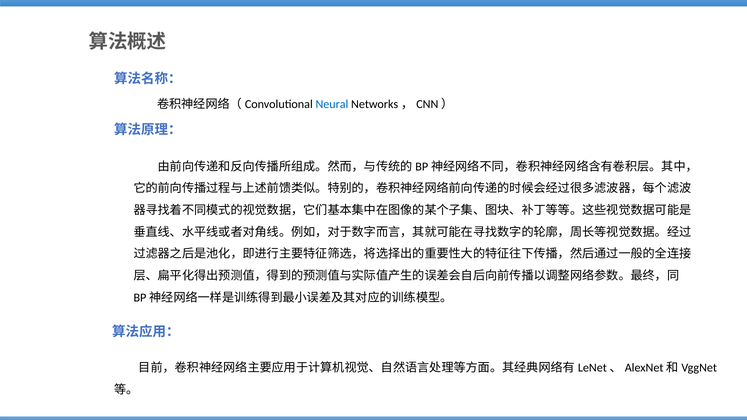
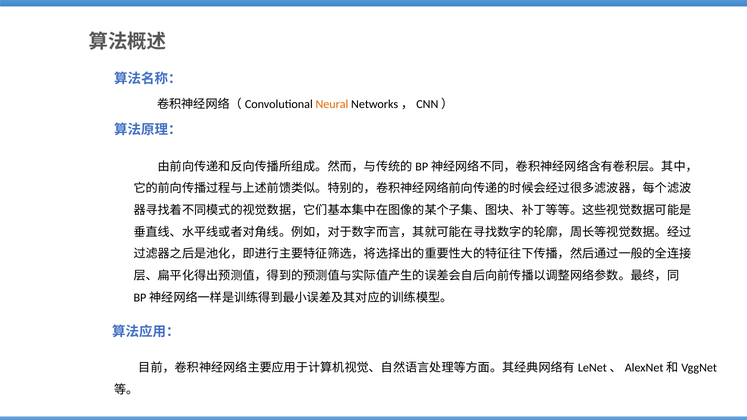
Neural colour: blue -> orange (332, 104)
